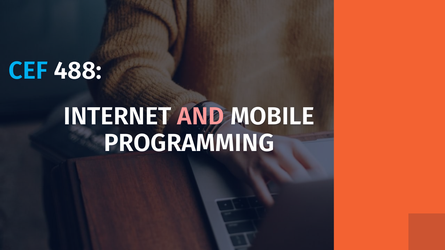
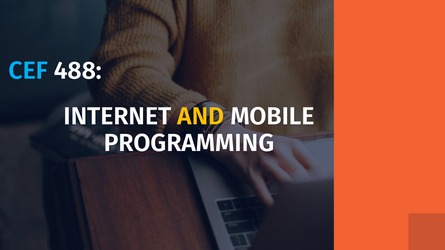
AND colour: pink -> yellow (201, 117)
